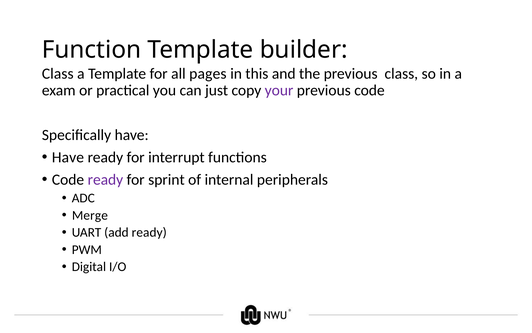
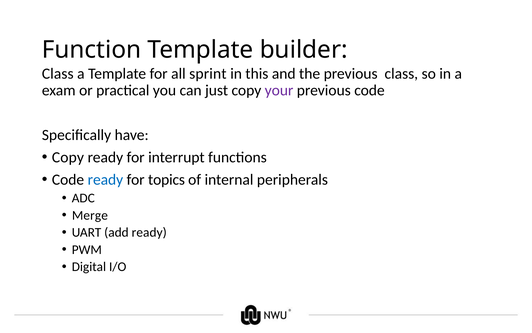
pages: pages -> sprint (208, 74)
Have: Have -> Copy (68, 157)
ready colour: purple -> blue (105, 180)
sprint: sprint -> topics (167, 180)
